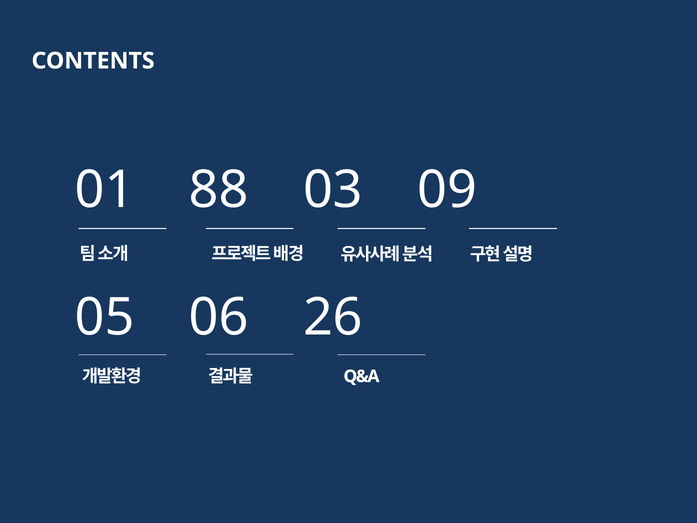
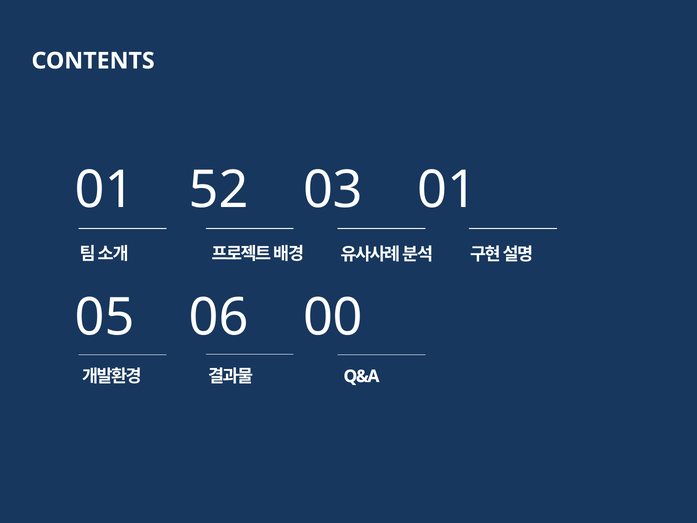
88: 88 -> 52 (219, 190)
03 09: 09 -> 01 (447, 190)
26: 26 -> 00 (333, 317)
